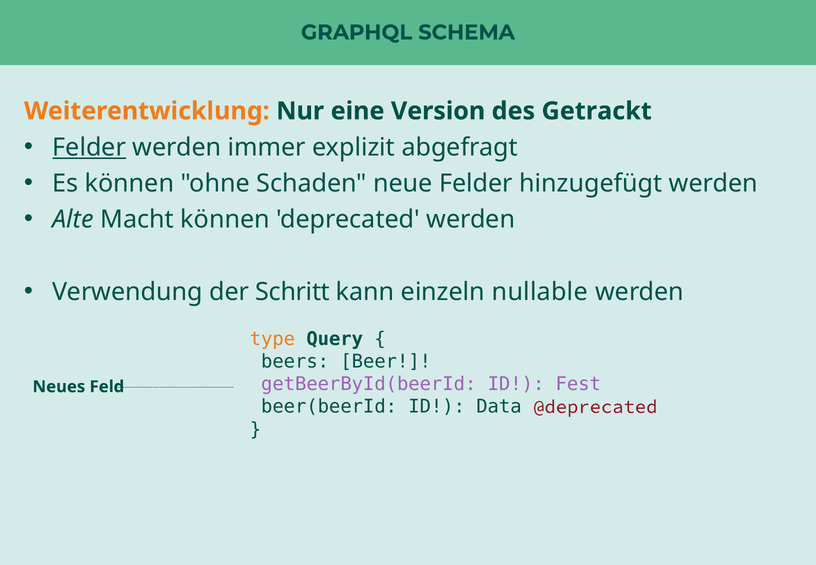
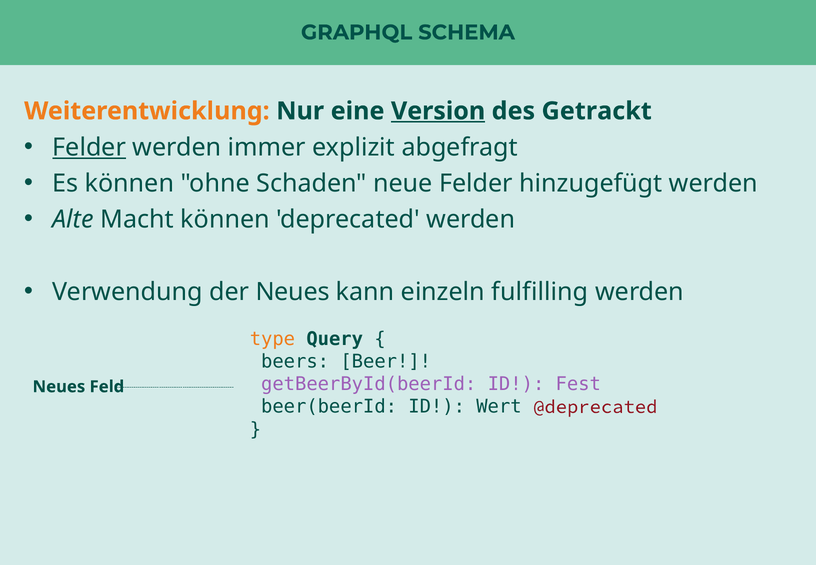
Version underline: none -> present (438, 111)
der Schritt: Schritt -> Neues (293, 292)
nullable: nullable -> fulfilling (540, 292)
Data: Data -> Wert (499, 407)
